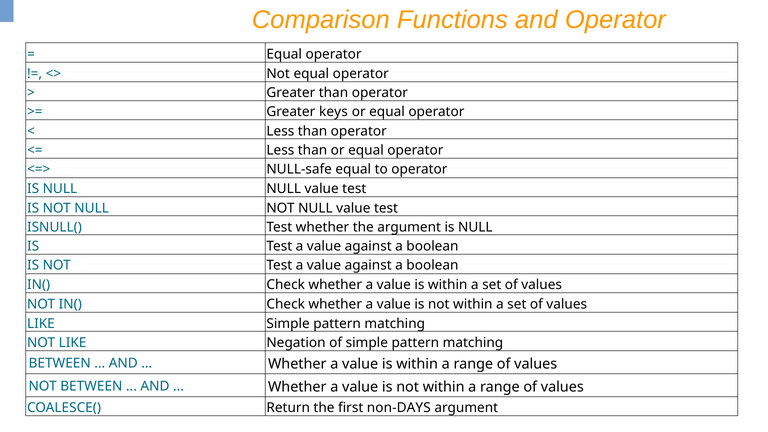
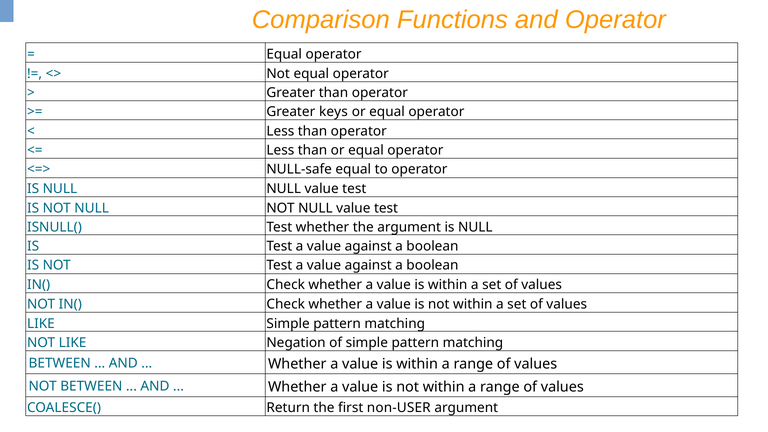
non-DAYS: non-DAYS -> non-USER (399, 408)
